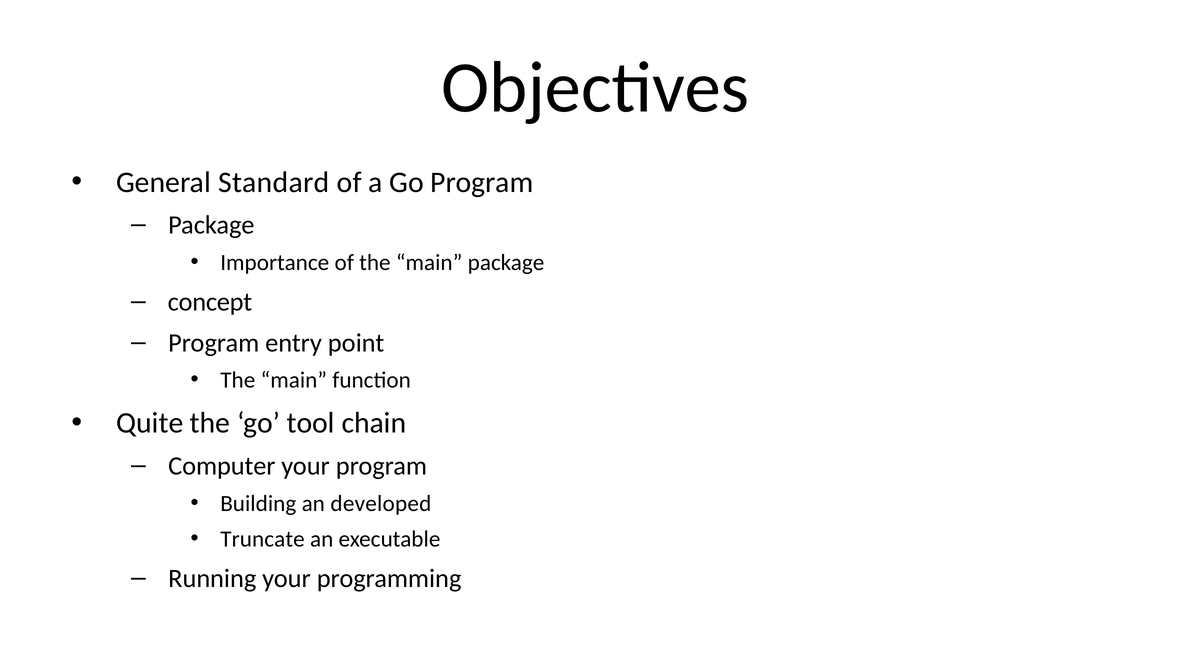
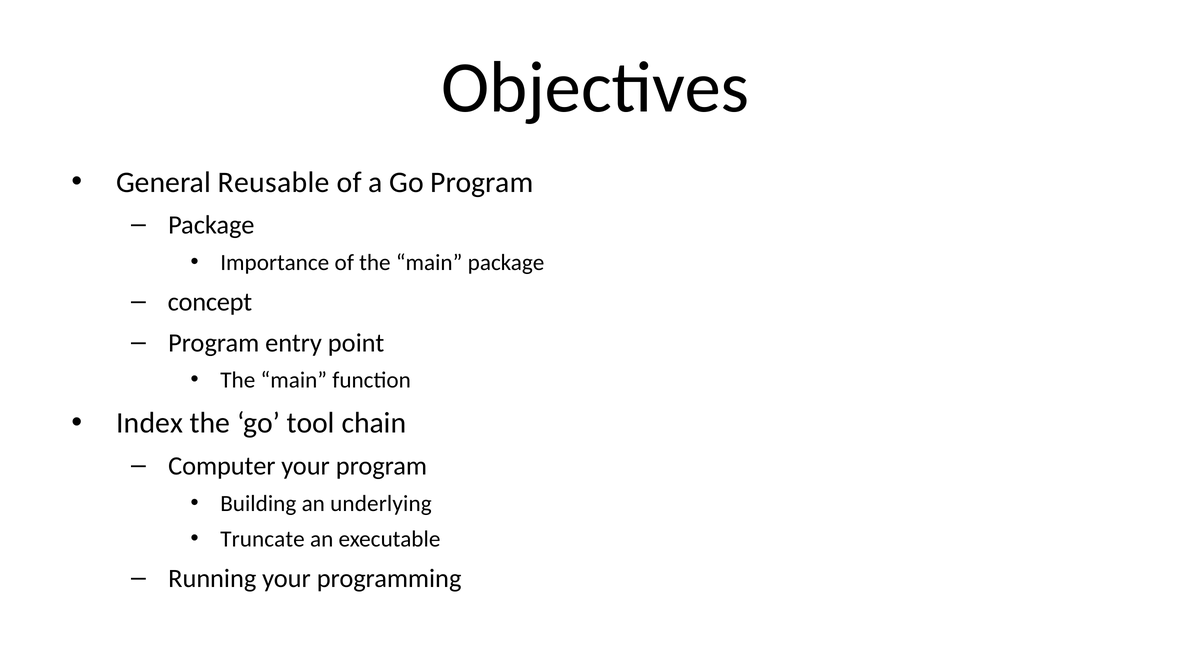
Standard: Standard -> Reusable (274, 182)
Quite: Quite -> Index (150, 423)
developed: developed -> underlying (381, 503)
